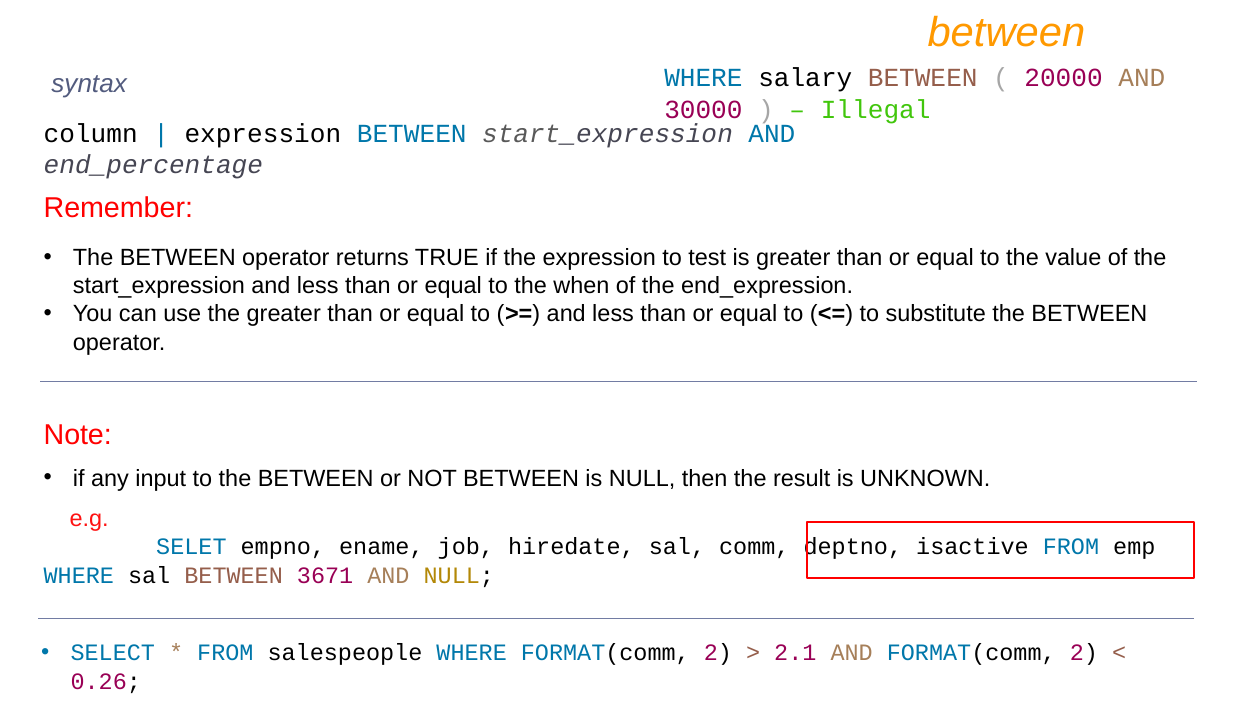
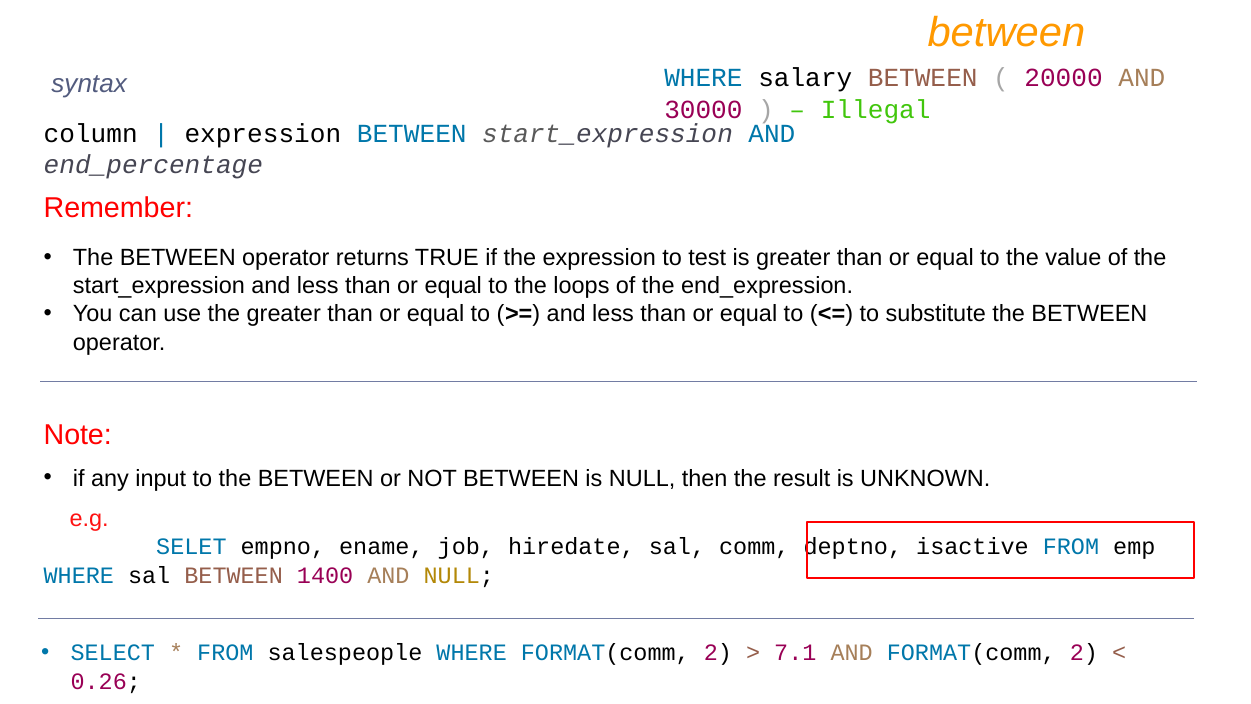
when: when -> loops (581, 286)
3671: 3671 -> 1400 (325, 575)
2.1: 2.1 -> 7.1 (795, 653)
